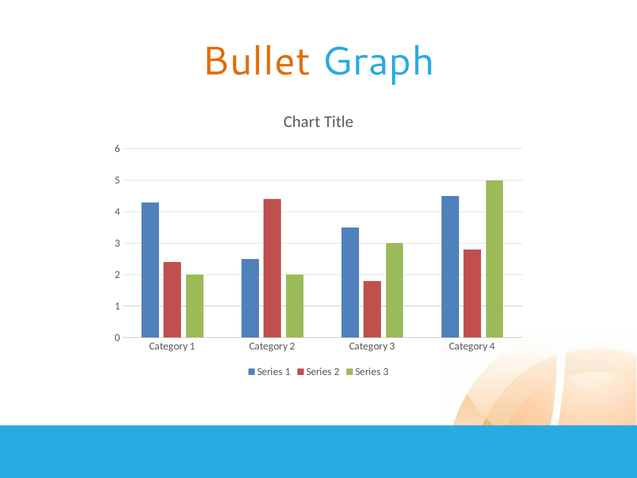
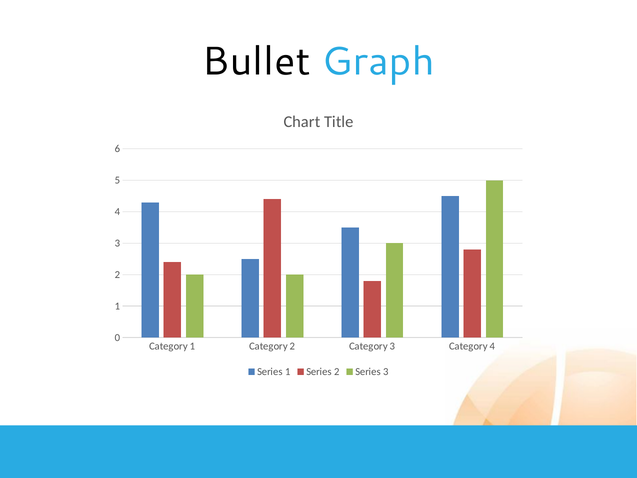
Bullet colour: orange -> black (256, 62)
